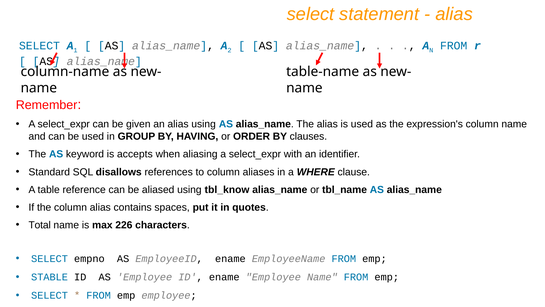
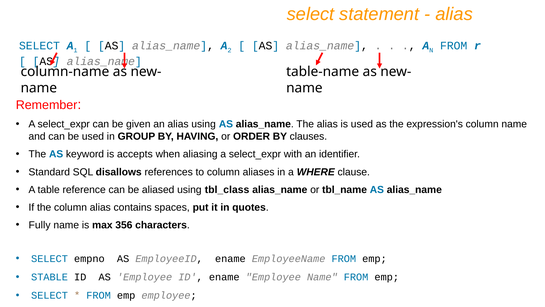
tbl_know: tbl_know -> tbl_class (227, 189)
Total: Total -> Fully (40, 225)
226: 226 -> 356 (124, 225)
